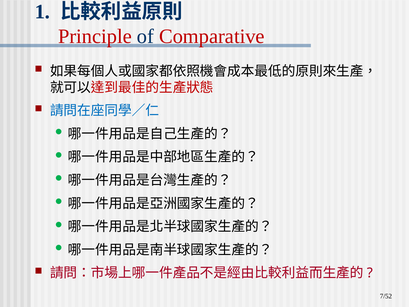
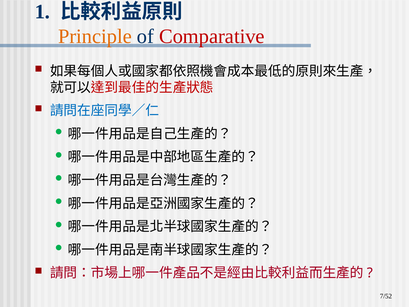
Principle colour: red -> orange (95, 36)
